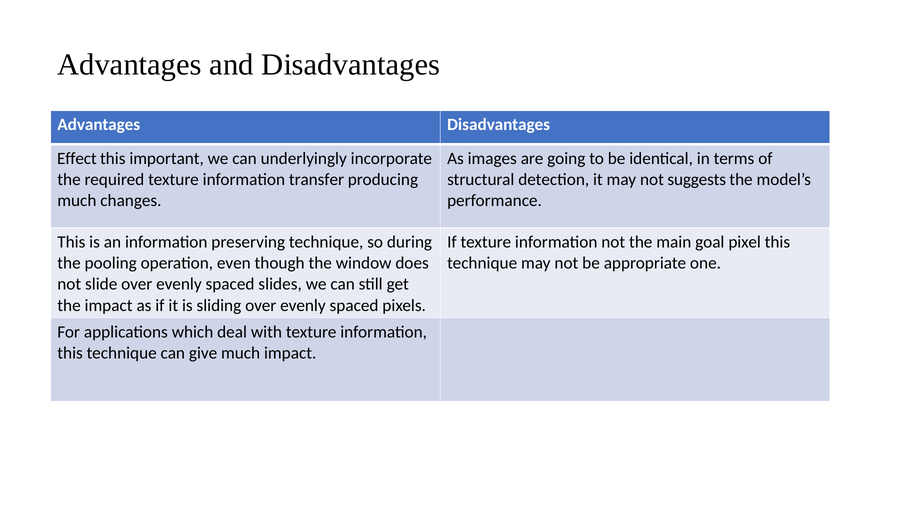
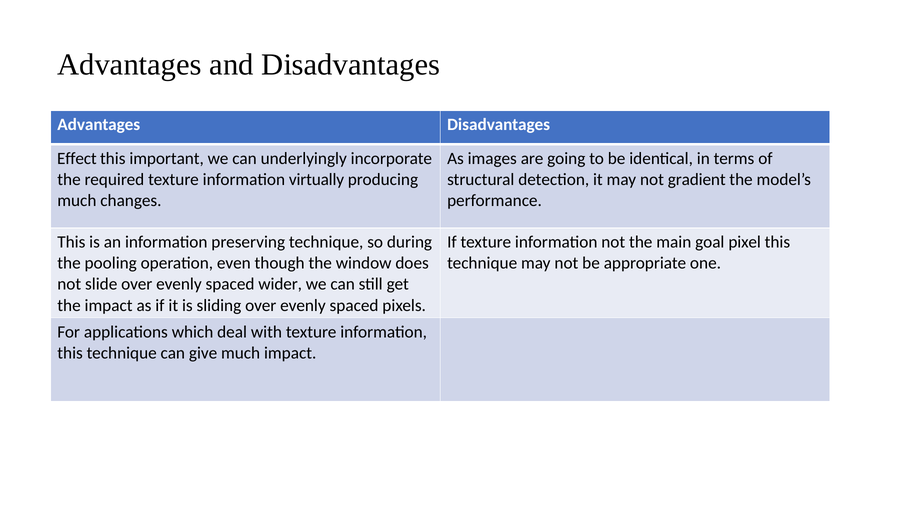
transfer: transfer -> virtually (317, 180)
suggests: suggests -> gradient (697, 180)
slides: slides -> wider (280, 284)
